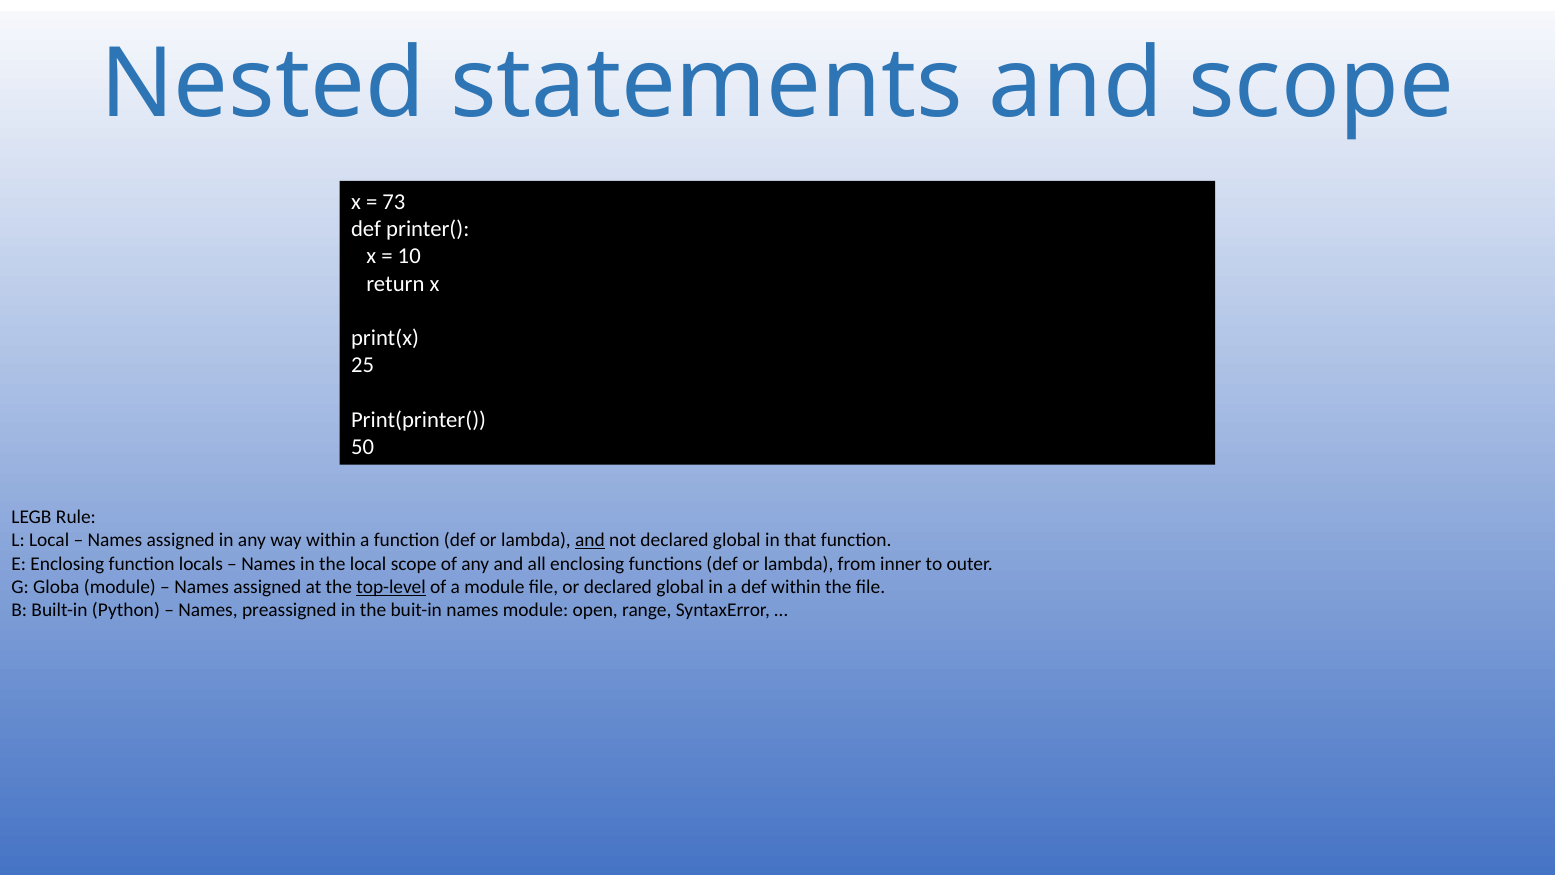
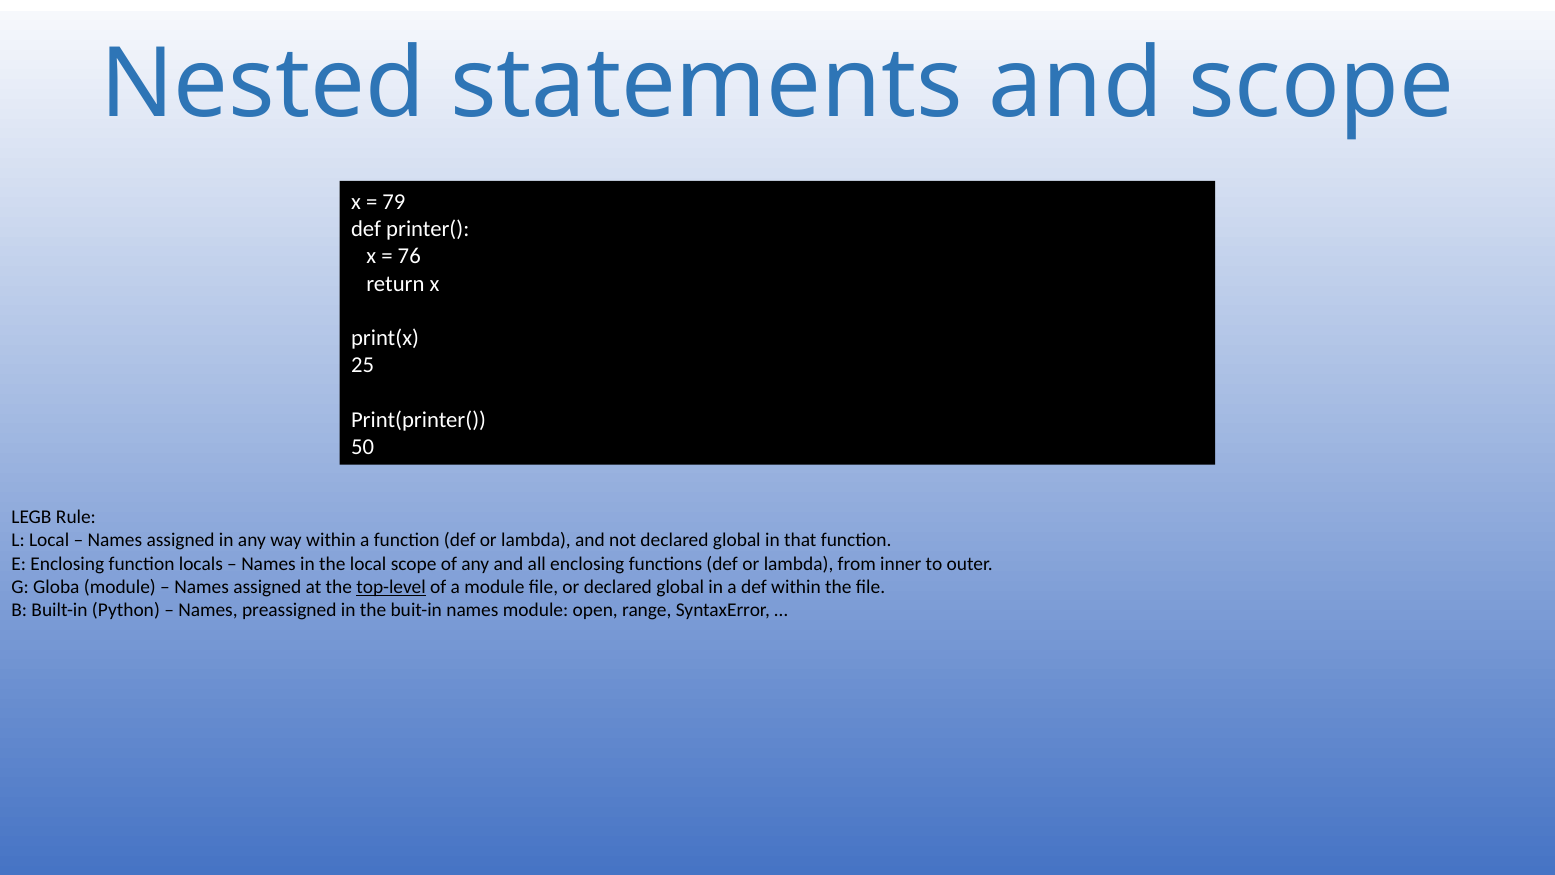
73: 73 -> 79 (394, 202)
10: 10 -> 76 (409, 256)
and underline: present -> none (590, 540)
